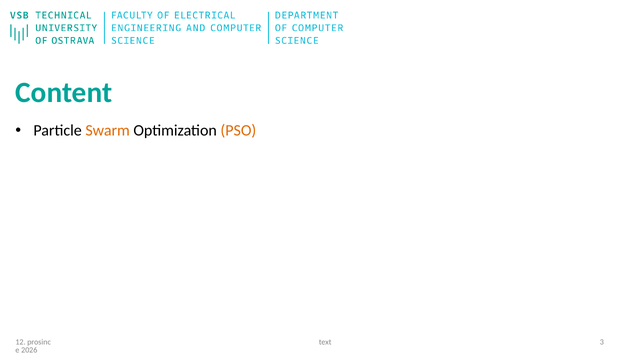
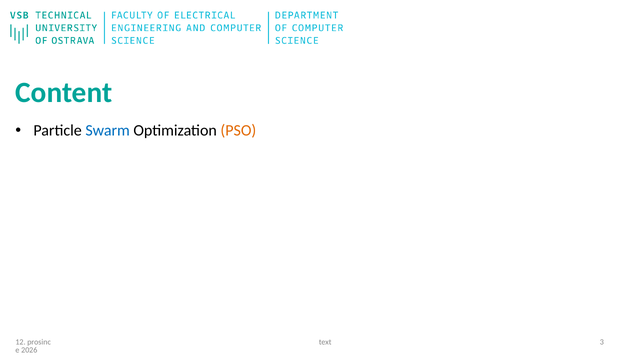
Swarm colour: orange -> blue (108, 130)
